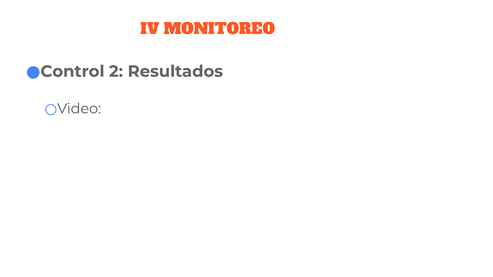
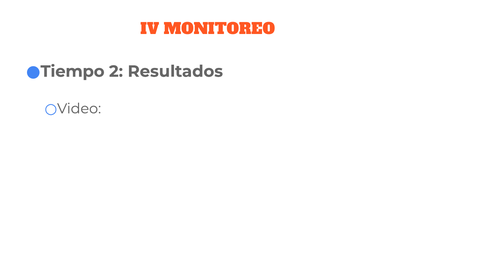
Control: Control -> Tiempo (72, 71)
